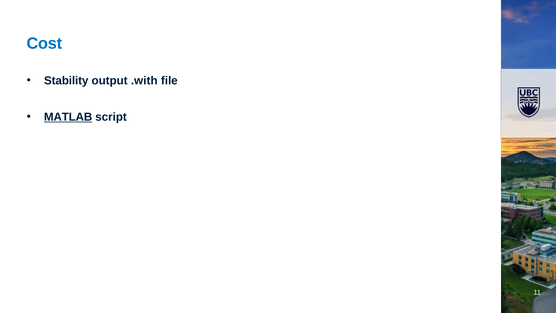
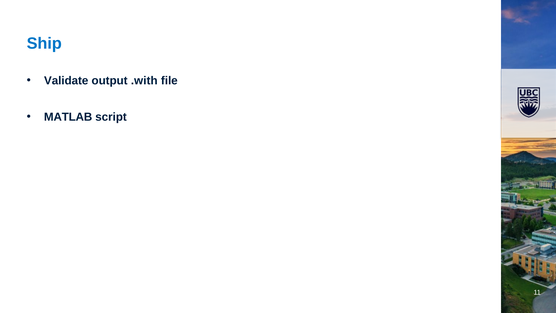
Cost: Cost -> Ship (44, 43)
Stability: Stability -> Validate (66, 81)
MATLAB underline: present -> none (68, 117)
